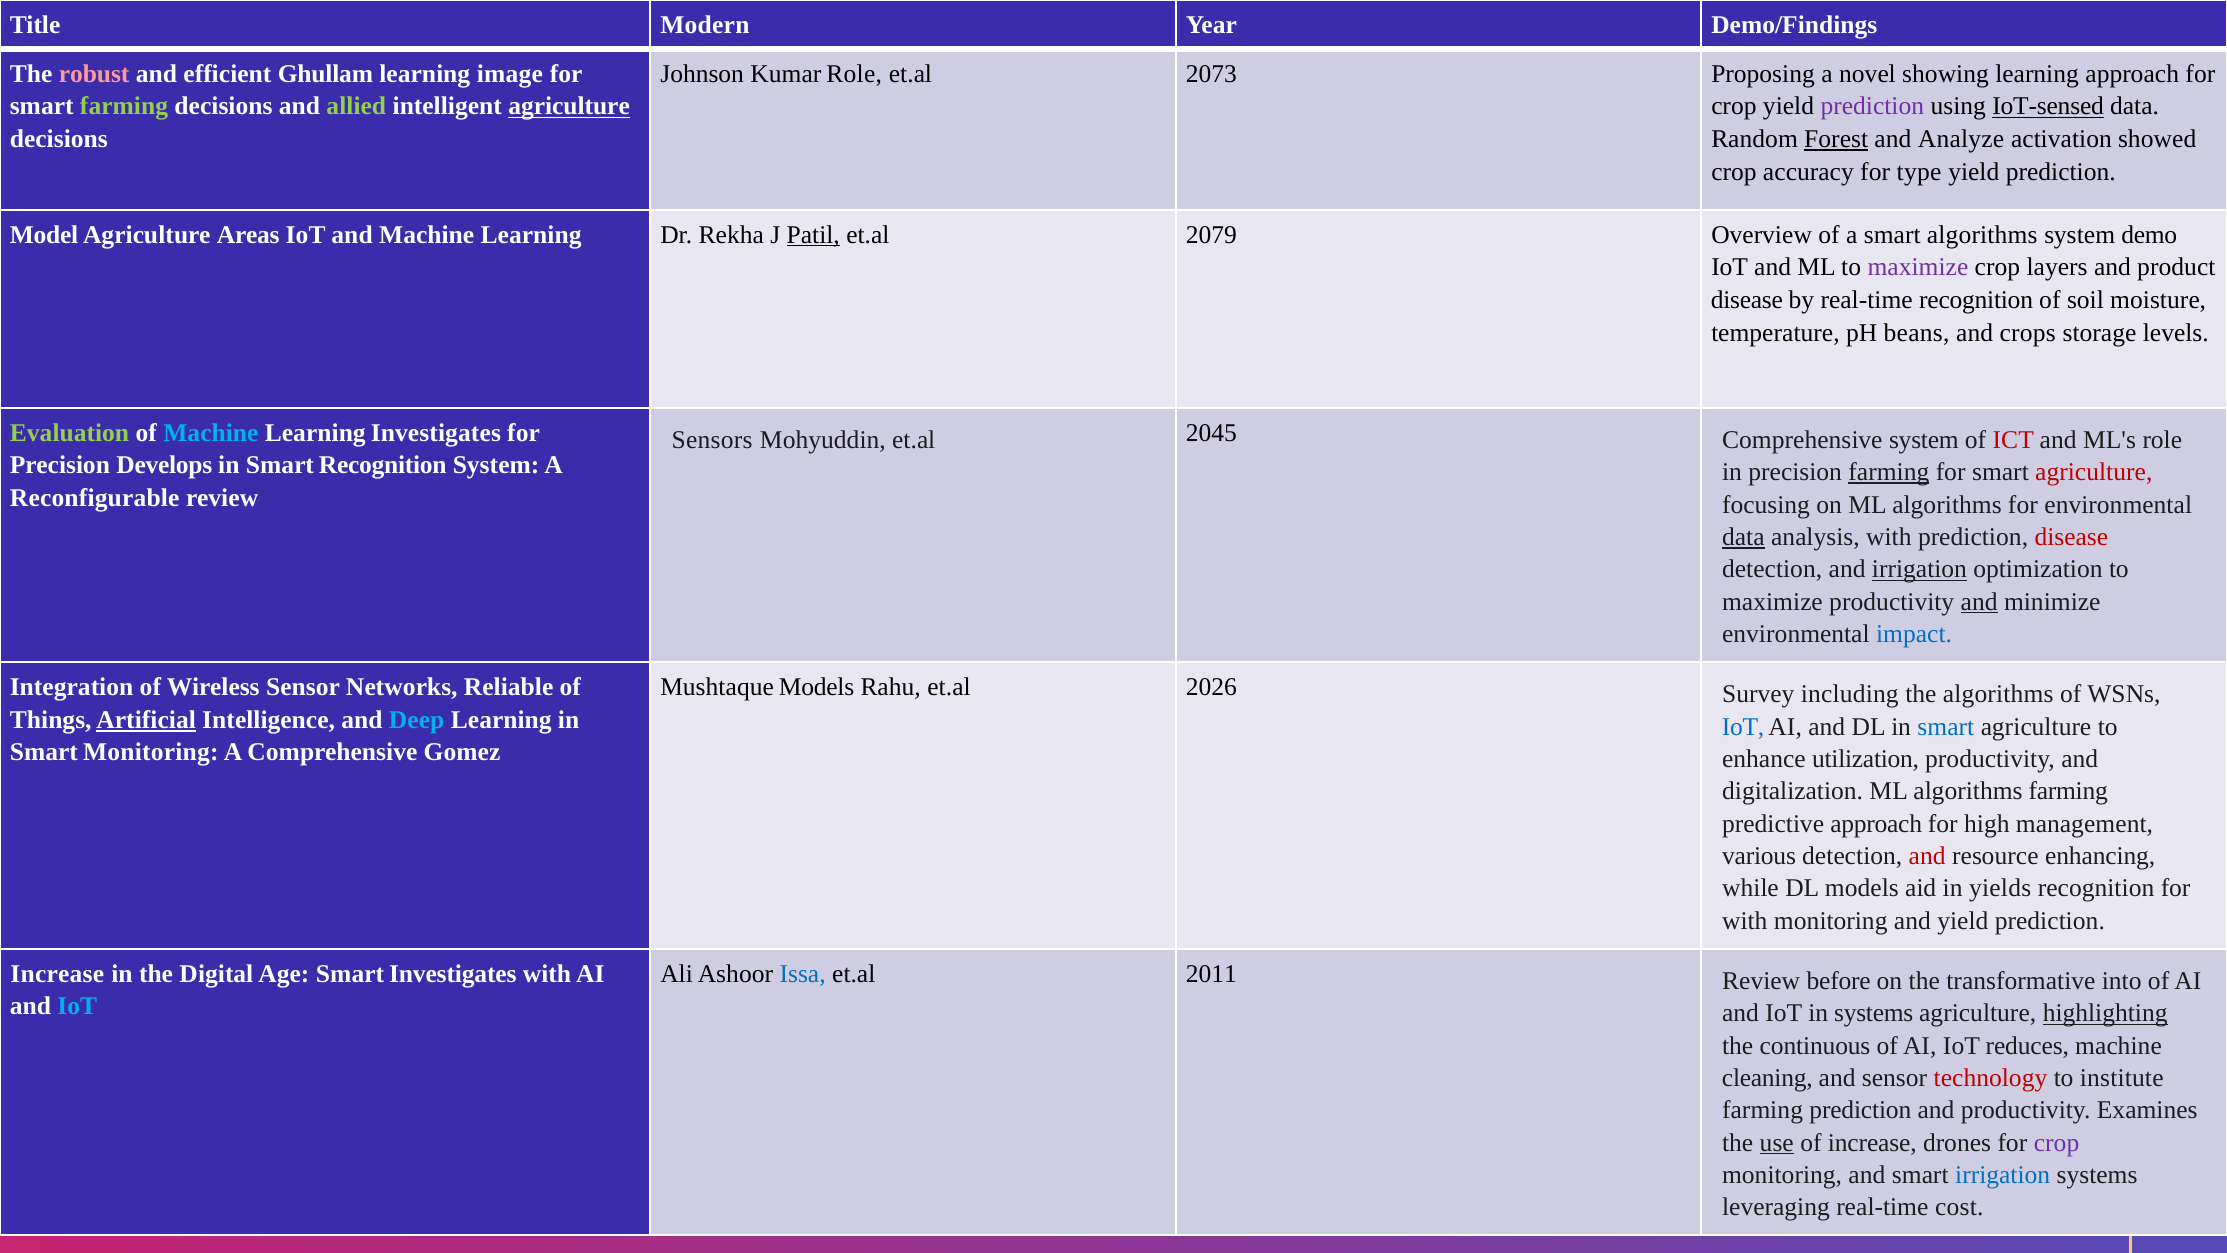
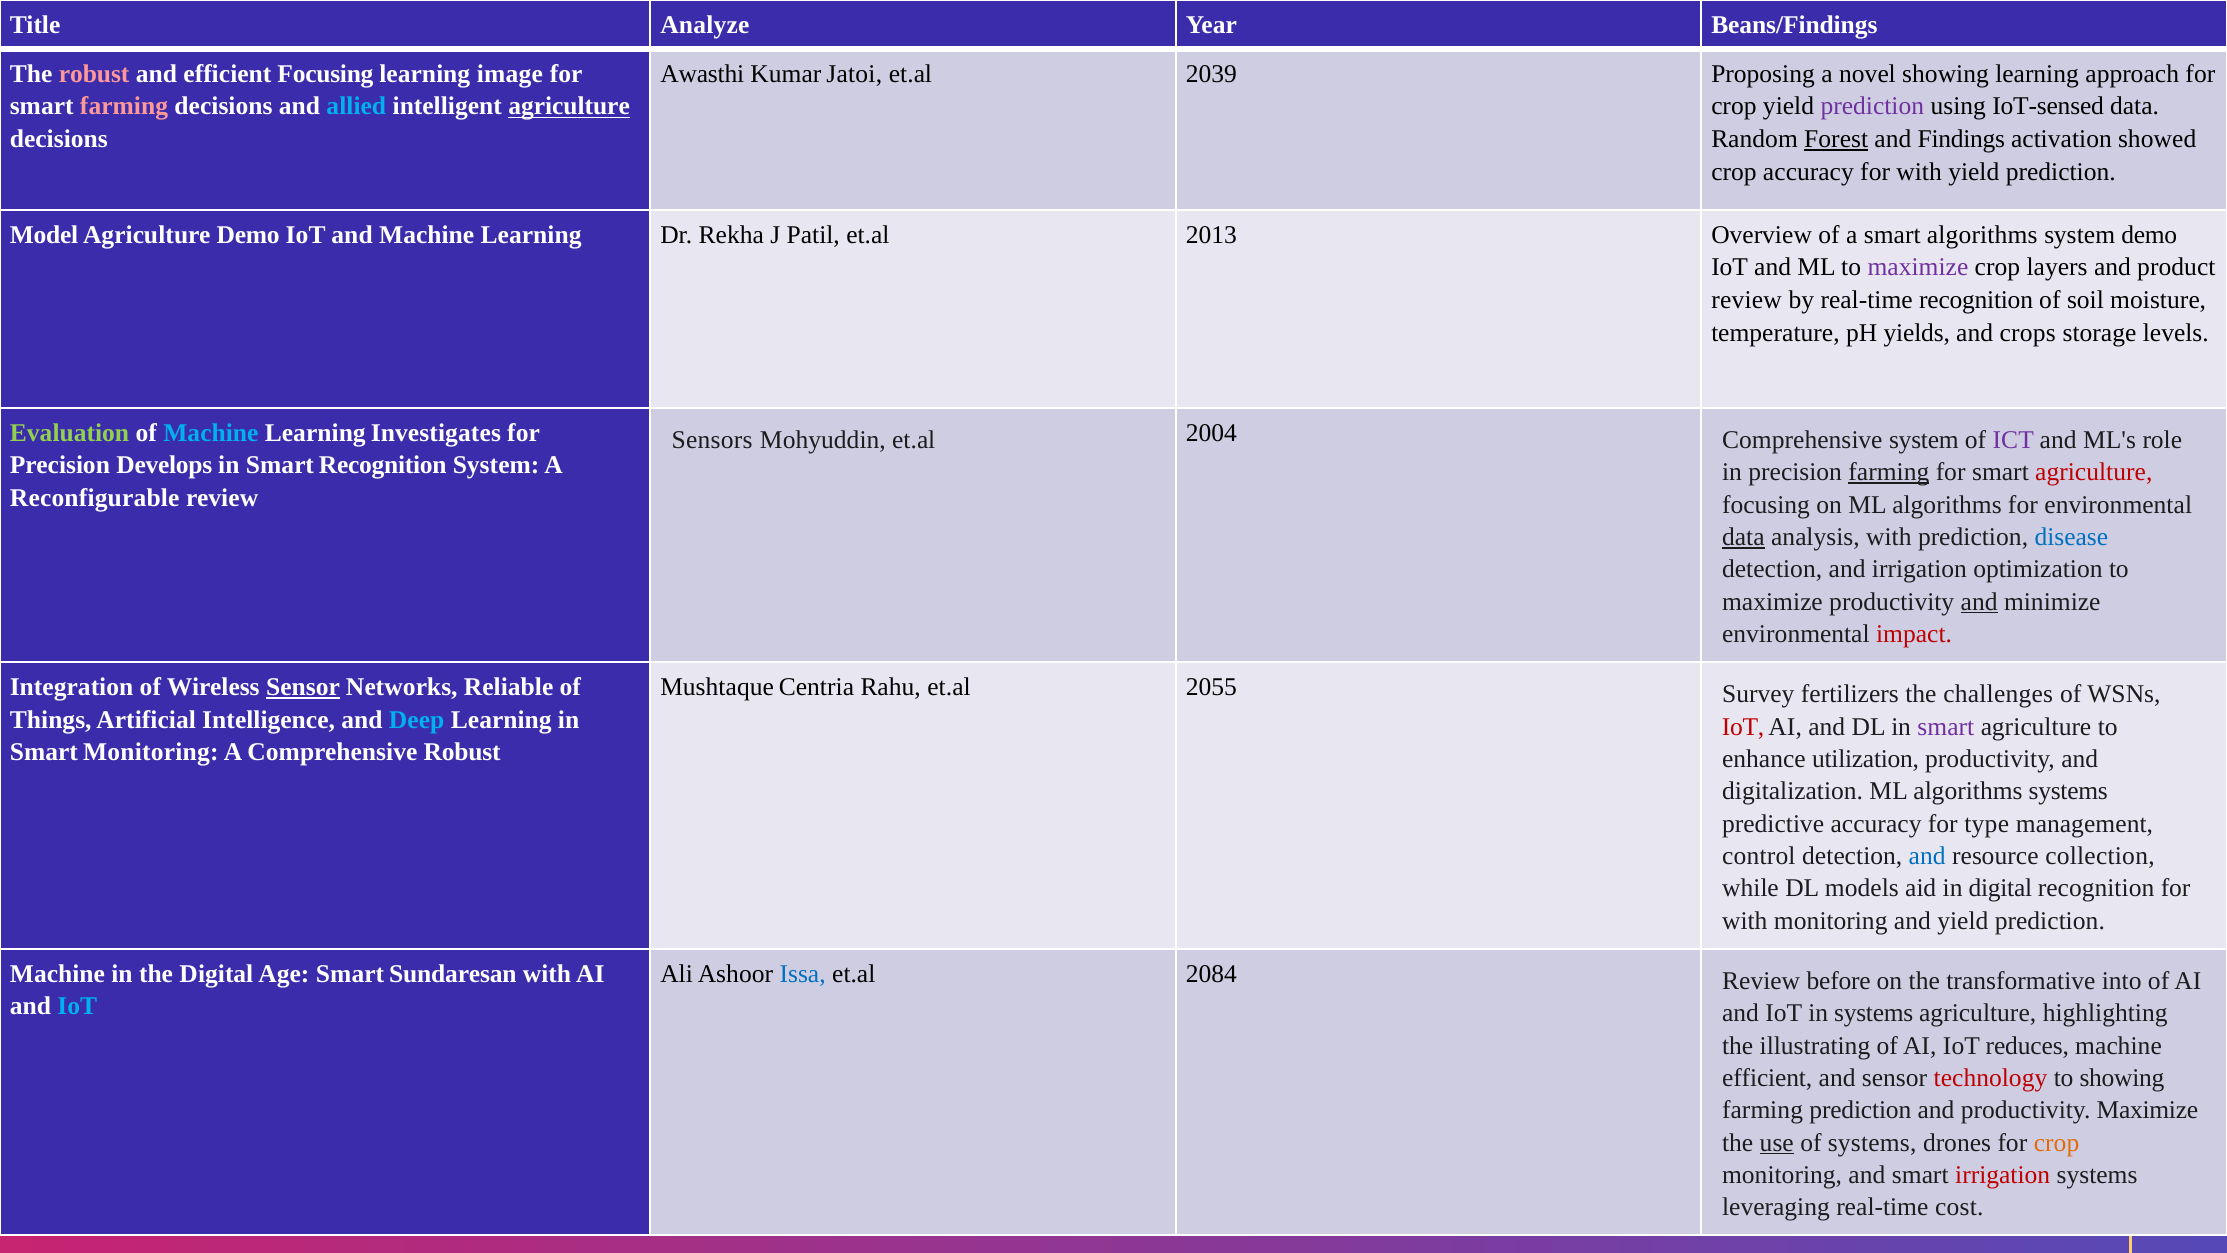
Modern: Modern -> Analyze (705, 25)
Demo/Findings: Demo/Findings -> Beans/Findings (1794, 25)
efficient Ghullam: Ghullam -> Focusing (325, 74)
Johnson: Johnson -> Awasthi (702, 74)
Kumar Role: Role -> Jatoi (854, 74)
2073: 2073 -> 2039 (1211, 74)
farming colour: light green -> pink (124, 107)
allied colour: light green -> light blue (356, 107)
IoT-sensed underline: present -> none (2048, 107)
Analyze: Analyze -> Findings (1961, 139)
accuracy for type: type -> with (1919, 172)
Agriculture Areas: Areas -> Demo (248, 235)
Patil underline: present -> none (813, 235)
2079: 2079 -> 2013 (1211, 235)
disease: disease -> review (1747, 300)
beans: beans -> yields (1917, 333)
2045: 2045 -> 2004 (1211, 433)
ICT colour: red -> purple (2013, 440)
disease colour: red -> blue (2071, 537)
irrigation underline: present -> none (1919, 569)
impact colour: blue -> red (1914, 634)
Sensor underline: none -> present (303, 687)
Mushtaque Models: Models -> Centria (816, 687)
2026: 2026 -> 2055 (1211, 687)
including: including -> fertilizers (1850, 694)
the algorithms: algorithms -> challenges (1998, 694)
Artificial underline: present -> none (146, 720)
IoT colour: blue -> red (1743, 726)
smart colour: blue -> purple (1946, 726)
Comprehensive Gomez: Gomez -> Robust (462, 752)
algorithms farming: farming -> systems (2068, 791)
predictive approach: approach -> accuracy (1876, 823)
high: high -> type (1987, 823)
various: various -> control (1759, 856)
and colour: red -> blue (1927, 856)
enhancing: enhancing -> collection (2100, 856)
in yields: yields -> digital (2000, 888)
Increase: Increase -> Machine (57, 974)
Smart Investigates: Investigates -> Sundaresan (453, 974)
2011: 2011 -> 2084 (1211, 974)
highlighting underline: present -> none (2105, 1013)
continuous: continuous -> illustrating (1815, 1045)
cleaning: cleaning -> efficient (1767, 1078)
to institute: institute -> showing (2122, 1078)
productivity Examines: Examines -> Maximize (2147, 1110)
of increase: increase -> systems (1872, 1142)
crop colour: purple -> orange (2057, 1142)
irrigation colour: blue -> red (2003, 1175)
